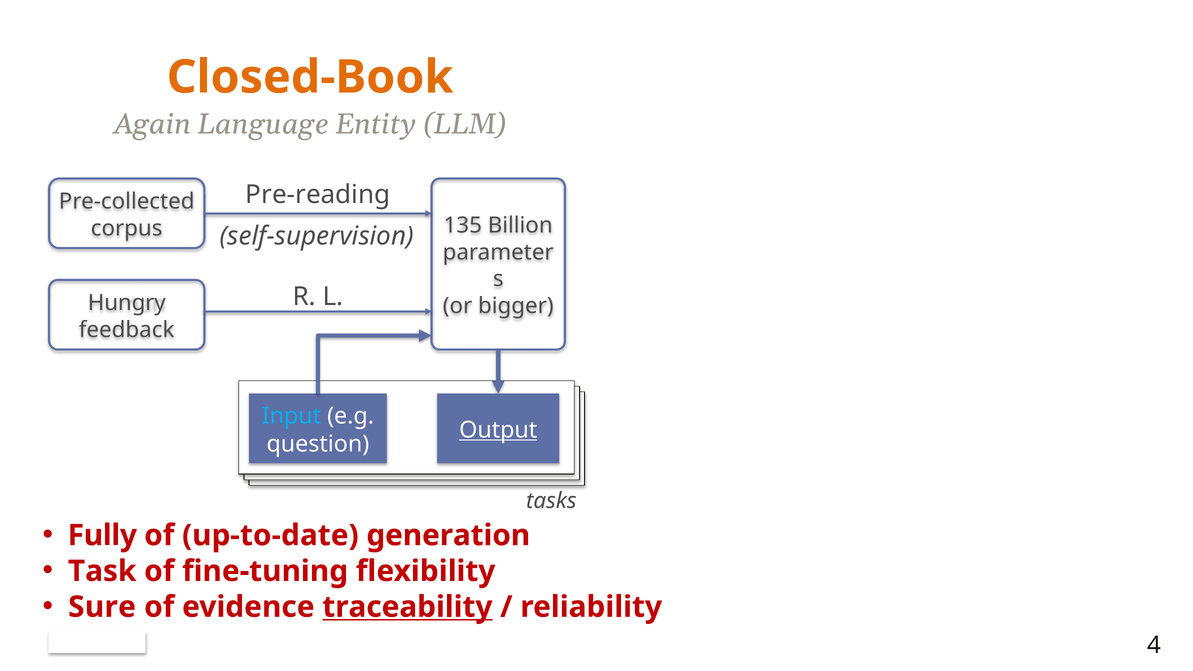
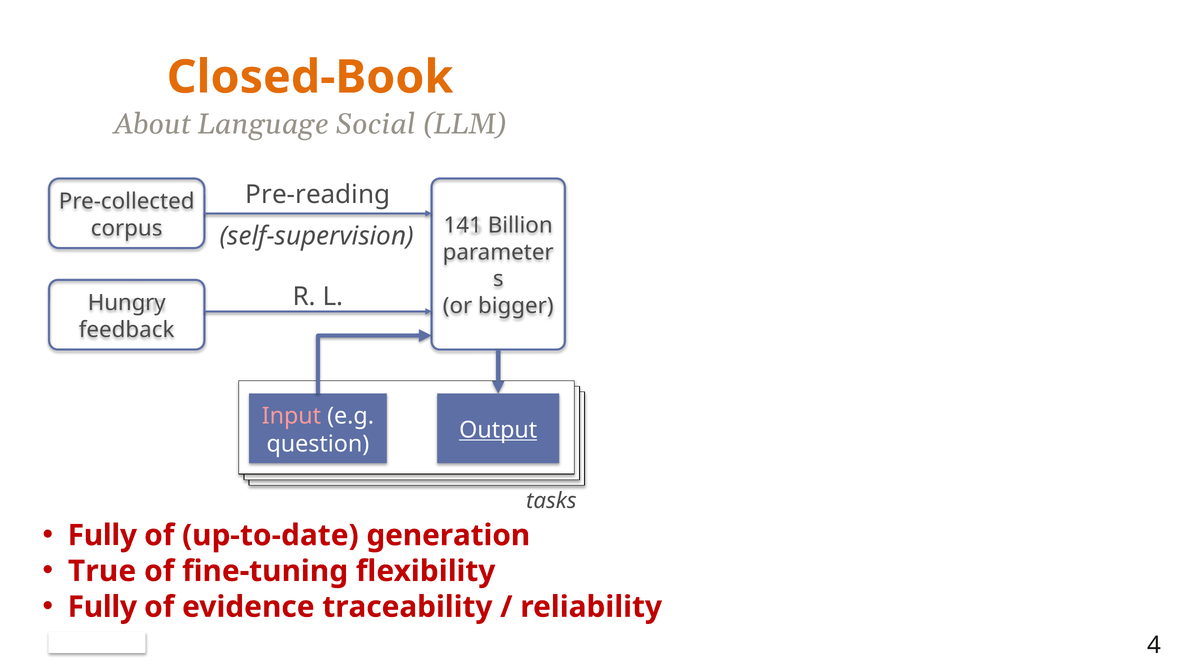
Again: Again -> About (152, 124)
Entity: Entity -> Social (376, 124)
135: 135 -> 141 (463, 225)
Input colour: light blue -> pink (291, 416)
Task: Task -> True (102, 571)
Sure: Sure -> Fully (102, 607)
traceability underline: present -> none (407, 607)
